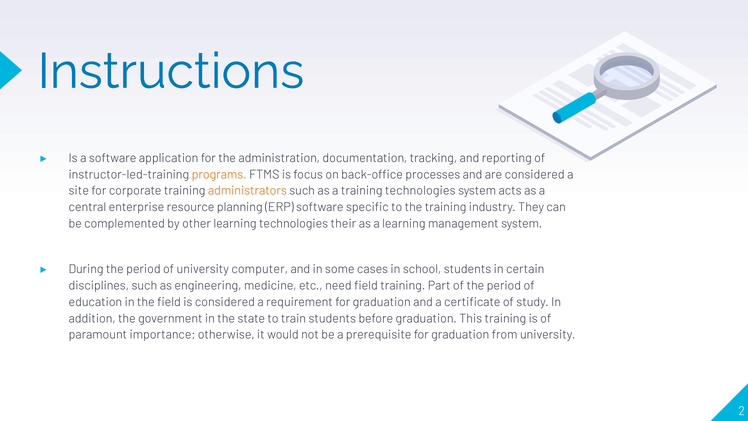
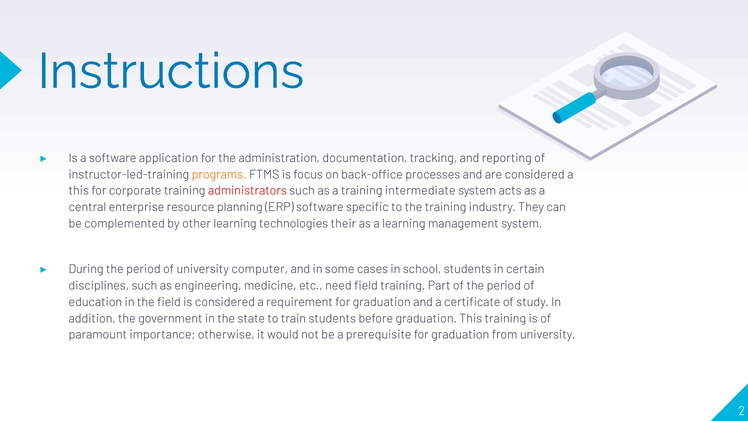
site: site -> this (79, 191)
administrators colour: orange -> red (247, 191)
training technologies: technologies -> intermediate (420, 191)
